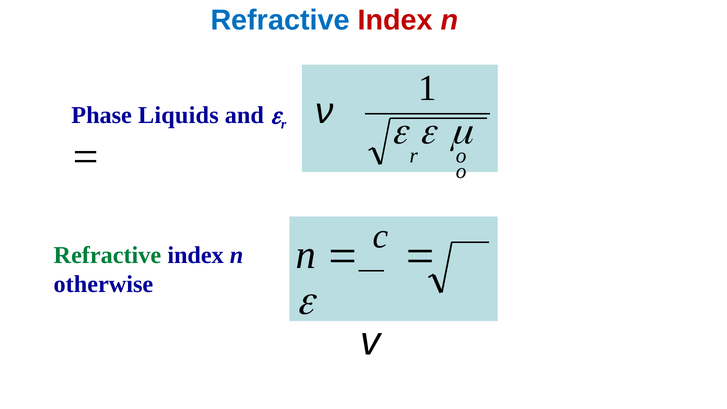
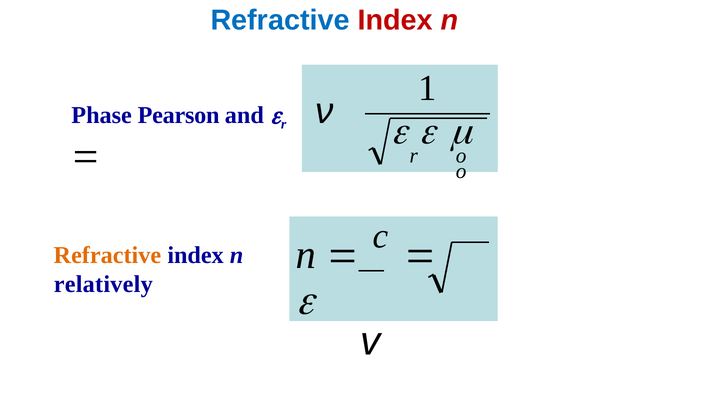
Liquids: Liquids -> Pearson (179, 115)
Refractive colour: green -> orange (107, 255)
otherwise: otherwise -> relatively (103, 284)
